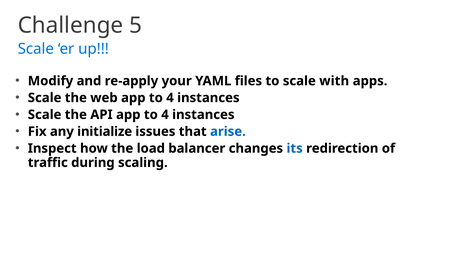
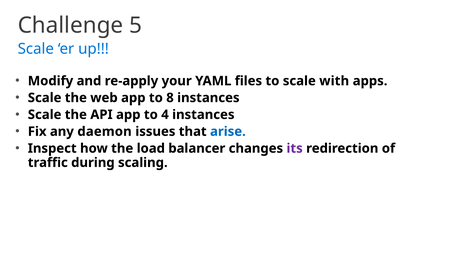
web app to 4: 4 -> 8 (170, 98)
initialize: initialize -> daemon (105, 131)
its colour: blue -> purple (295, 148)
